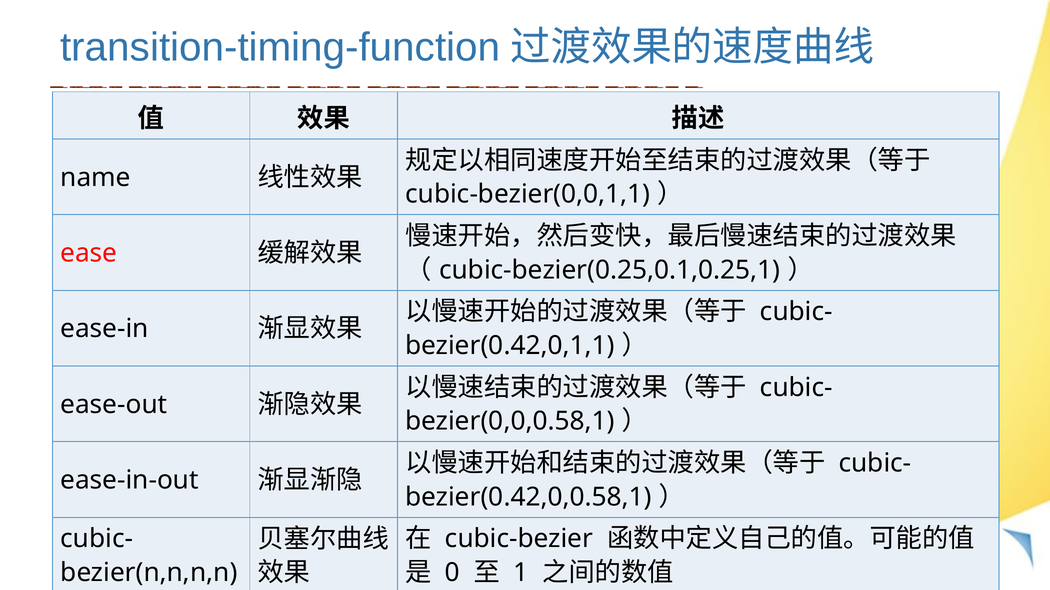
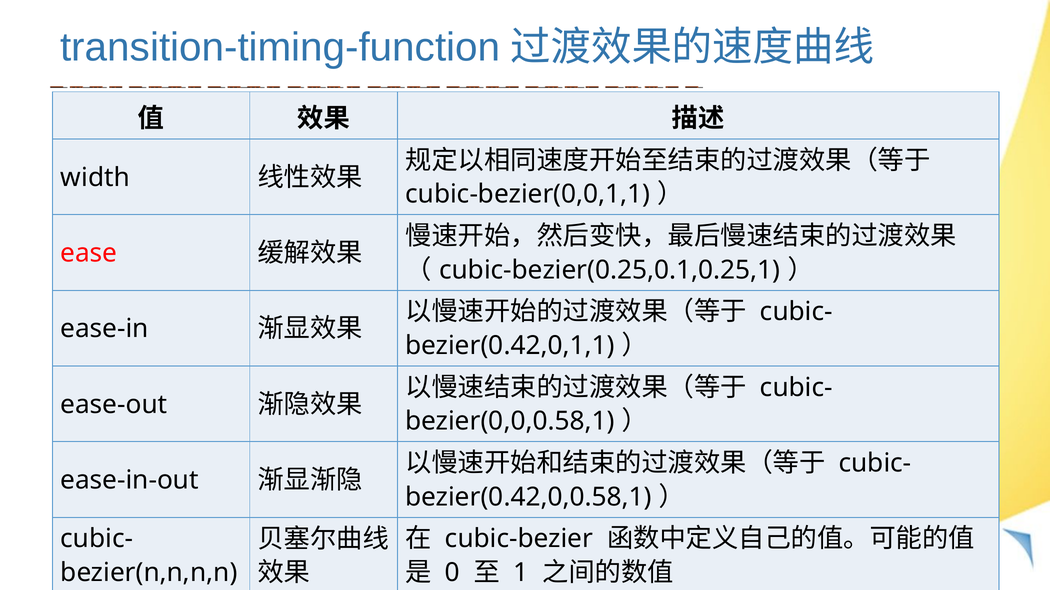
name: name -> width (95, 178)
